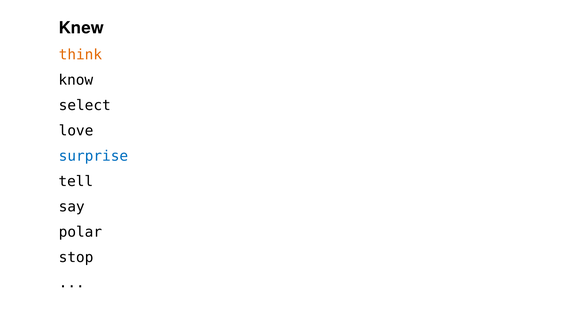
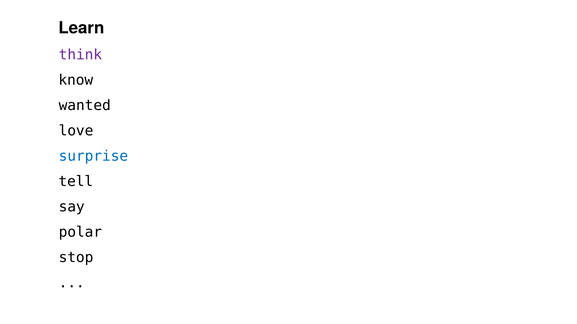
Knew: Knew -> Learn (81, 28)
think colour: orange -> purple (80, 55)
select: select -> wanted (85, 106)
